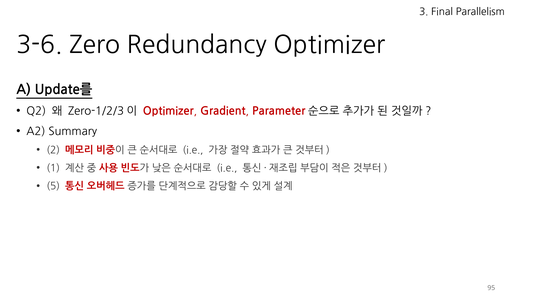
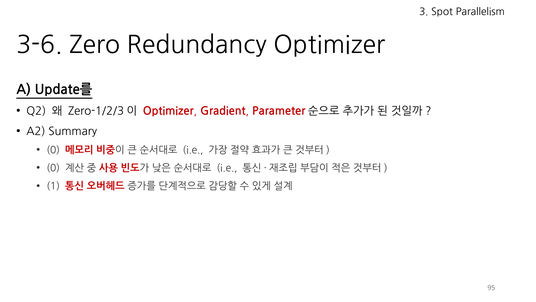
Final: Final -> Spot (442, 12)
2: 2 -> 0 (53, 150)
1: 1 -> 0 (53, 168)
5: 5 -> 1 (53, 186)
